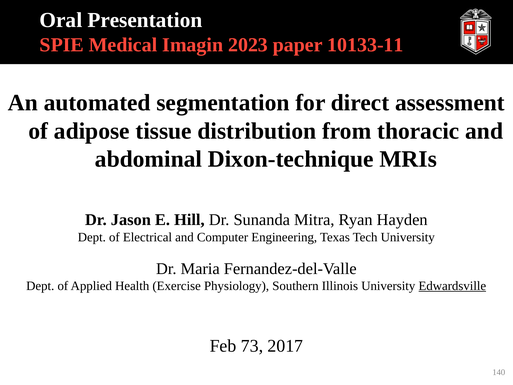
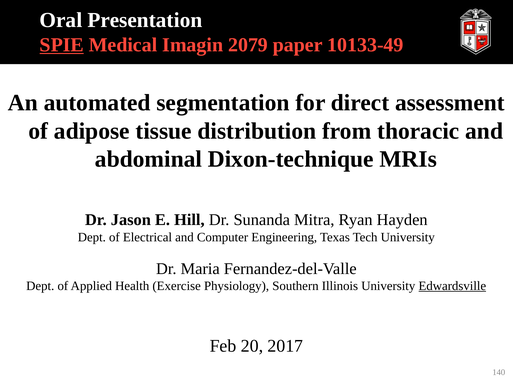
SPIE underline: none -> present (62, 45)
2023: 2023 -> 2079 (248, 45)
10133-11: 10133-11 -> 10133-49 (365, 45)
73: 73 -> 20 (252, 346)
